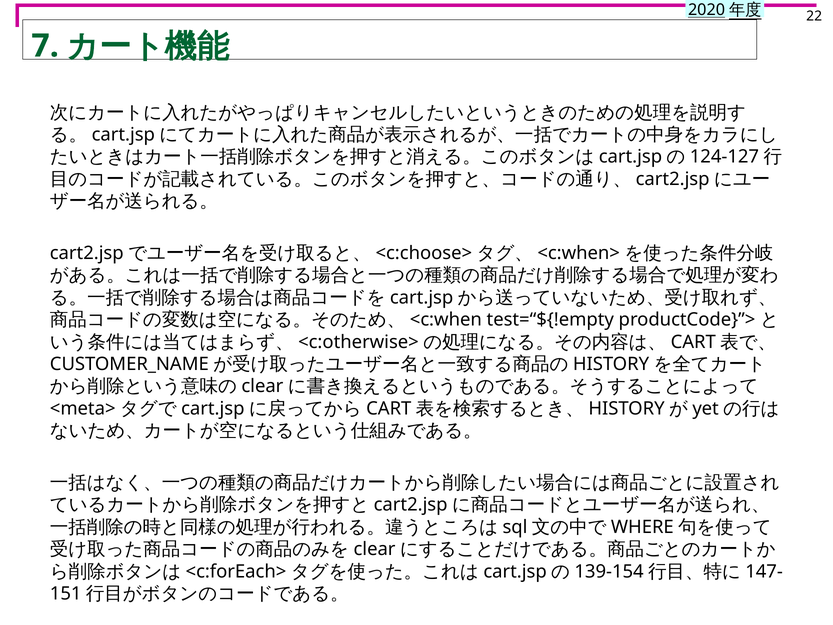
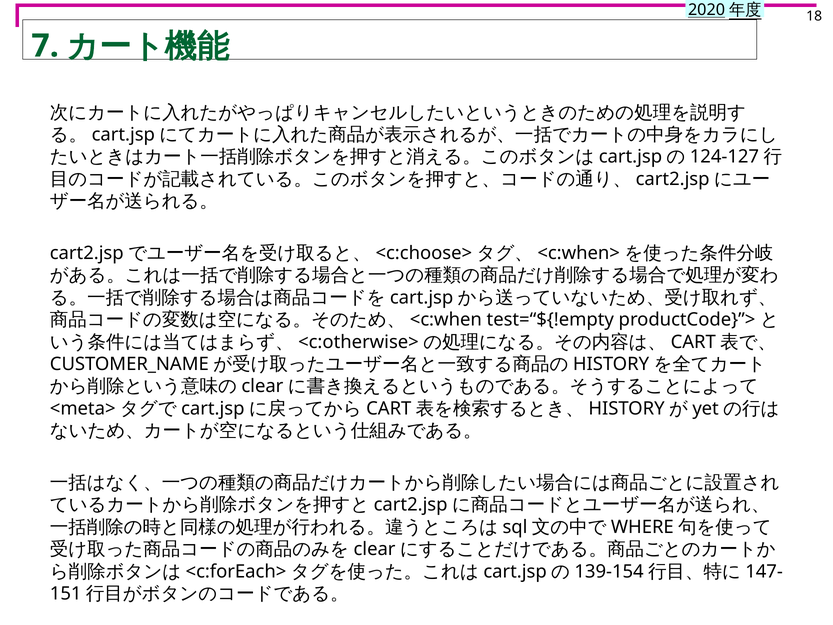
22: 22 -> 18 (814, 16)
